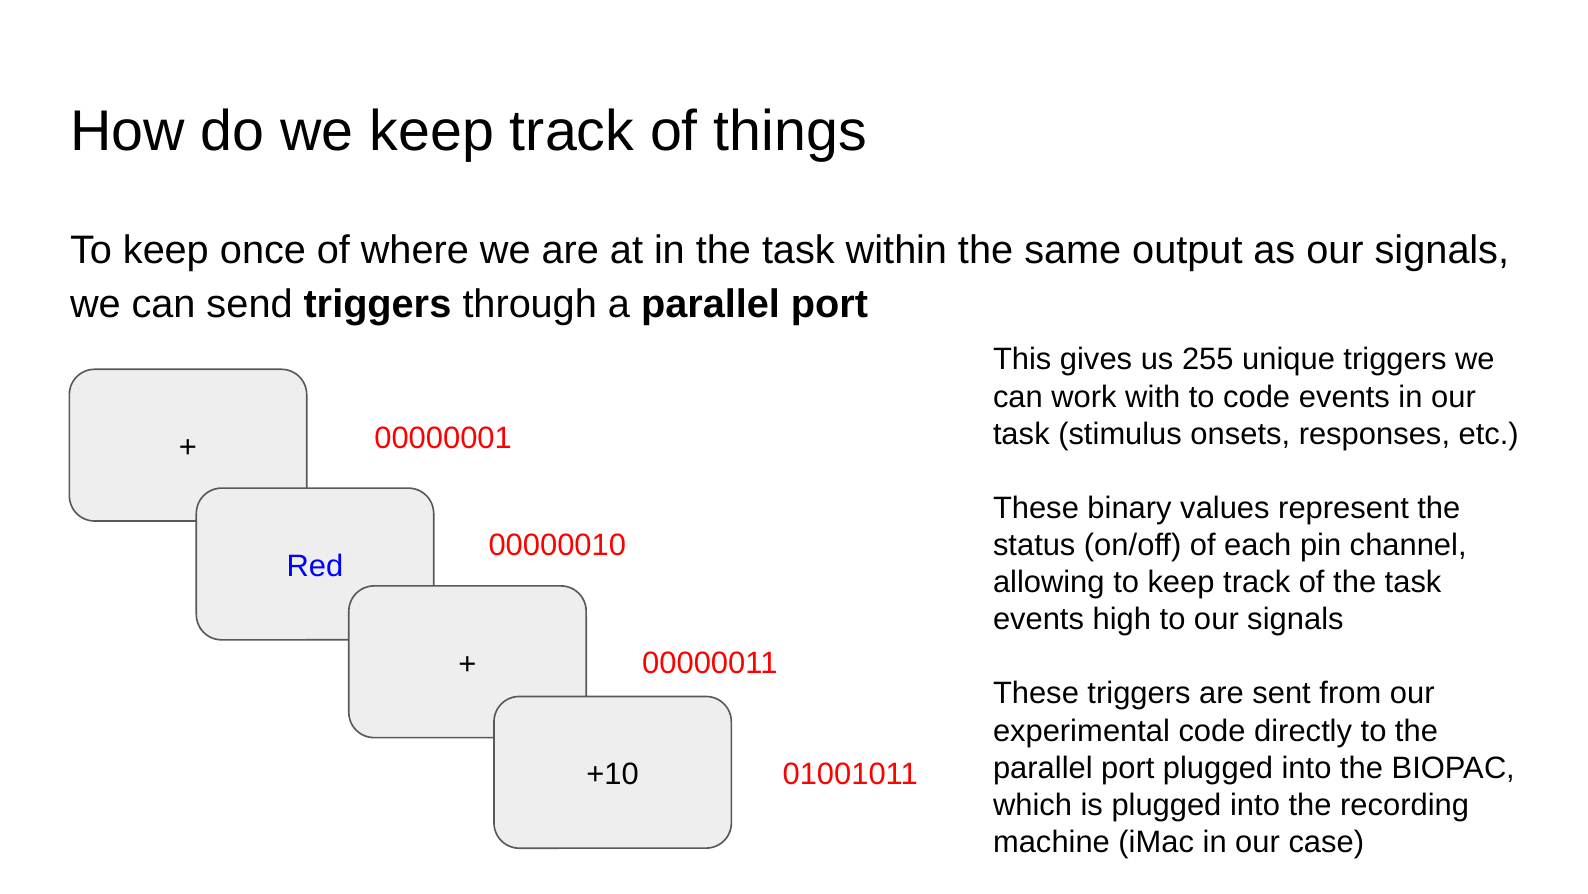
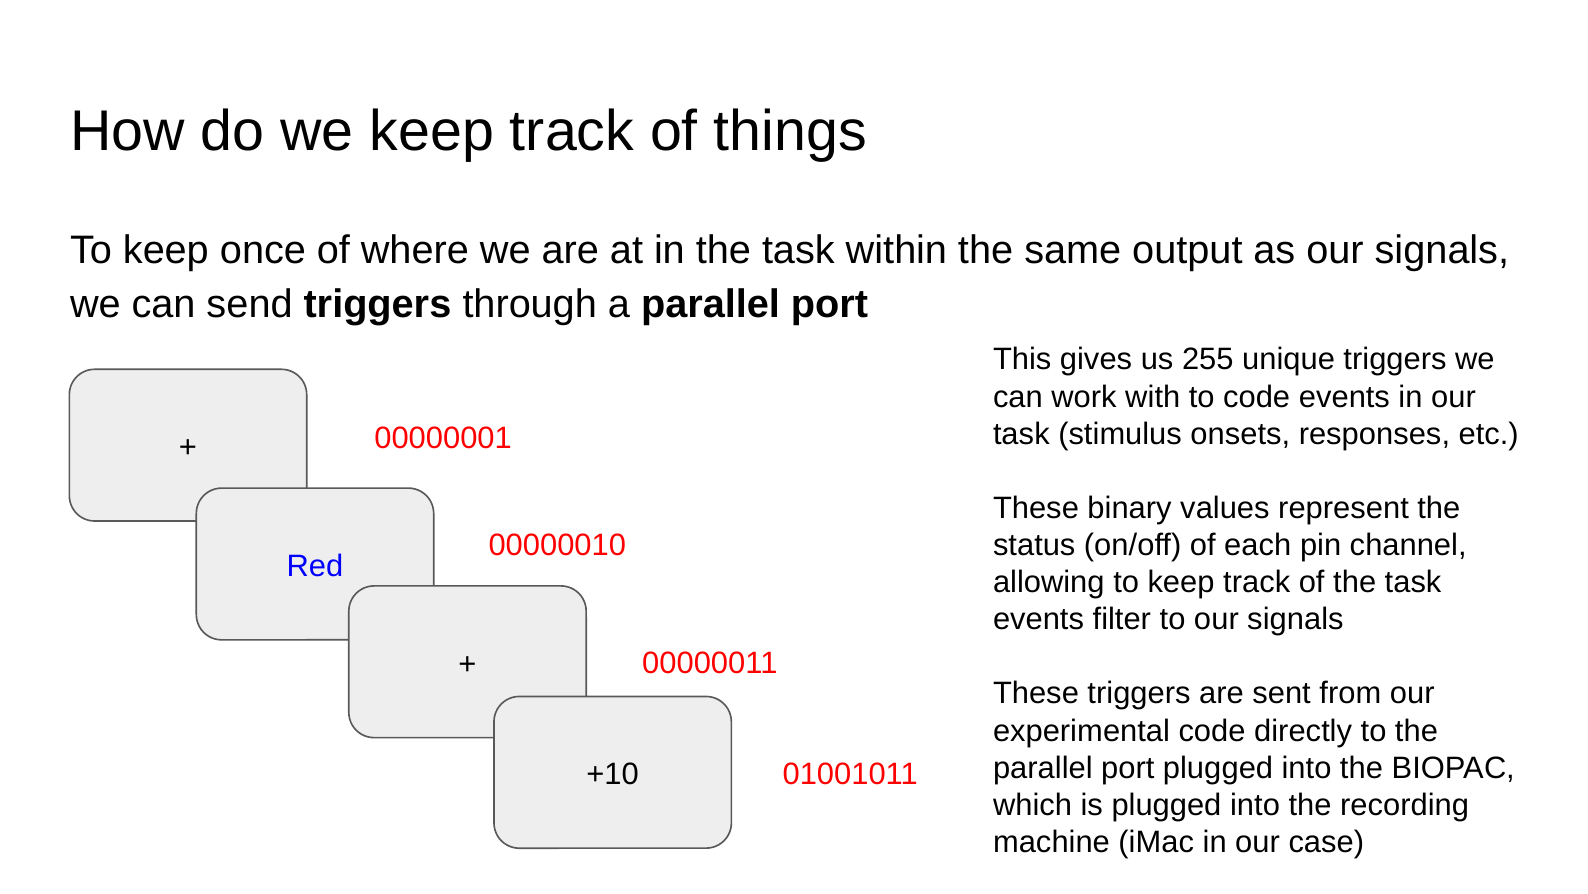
high: high -> filter (1122, 619)
